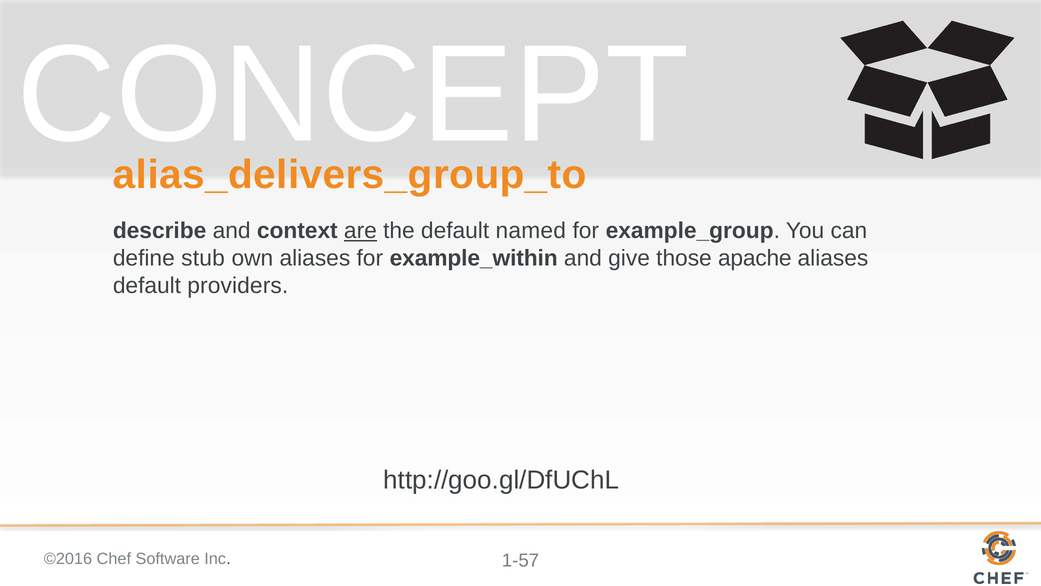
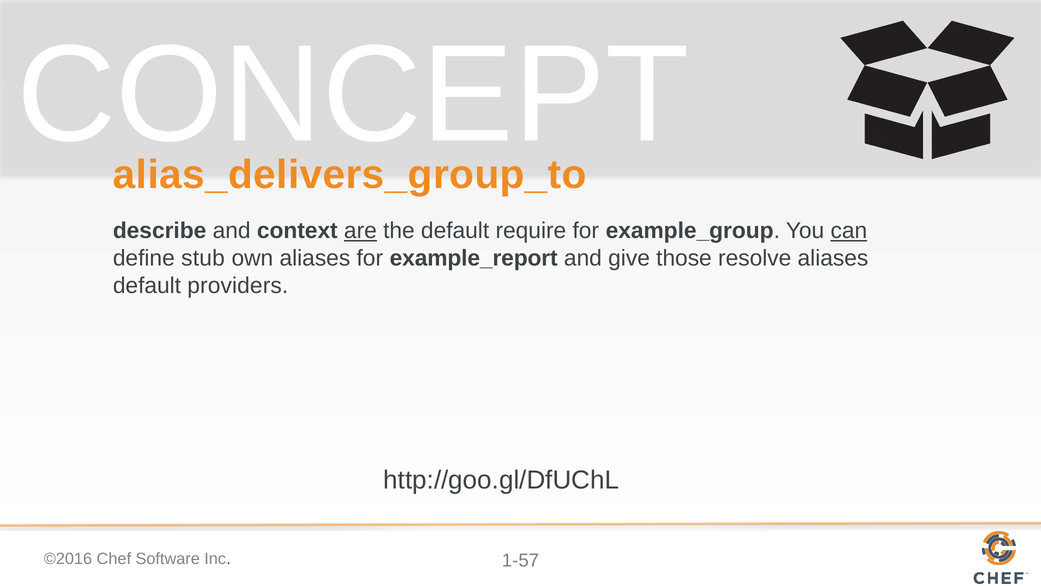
named: named -> require (531, 231)
can underline: none -> present (849, 231)
example_within: example_within -> example_report (474, 258)
apache: apache -> resolve (755, 258)
